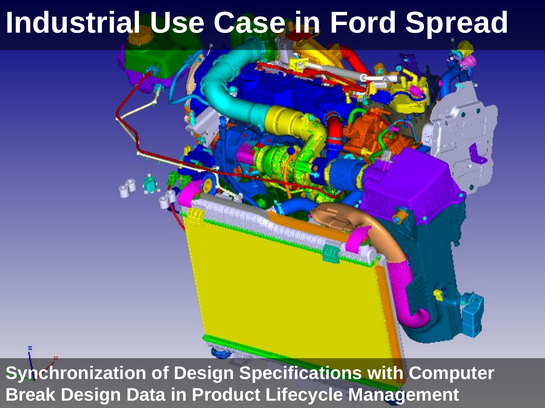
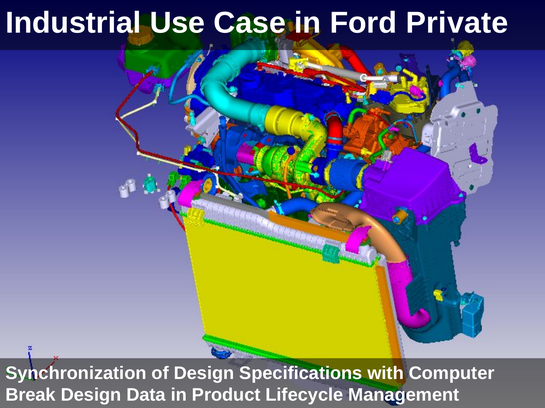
Spread: Spread -> Private (457, 23)
